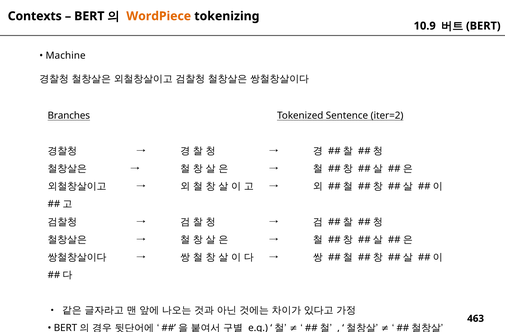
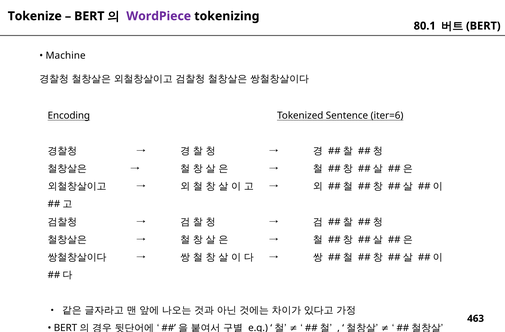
Contexts: Contexts -> Tokenize (35, 16)
WordPiece colour: orange -> purple (159, 16)
10.9: 10.9 -> 80.1 (425, 26)
Branches: Branches -> Encoding (69, 116)
iter=2: iter=2 -> iter=6 (387, 116)
